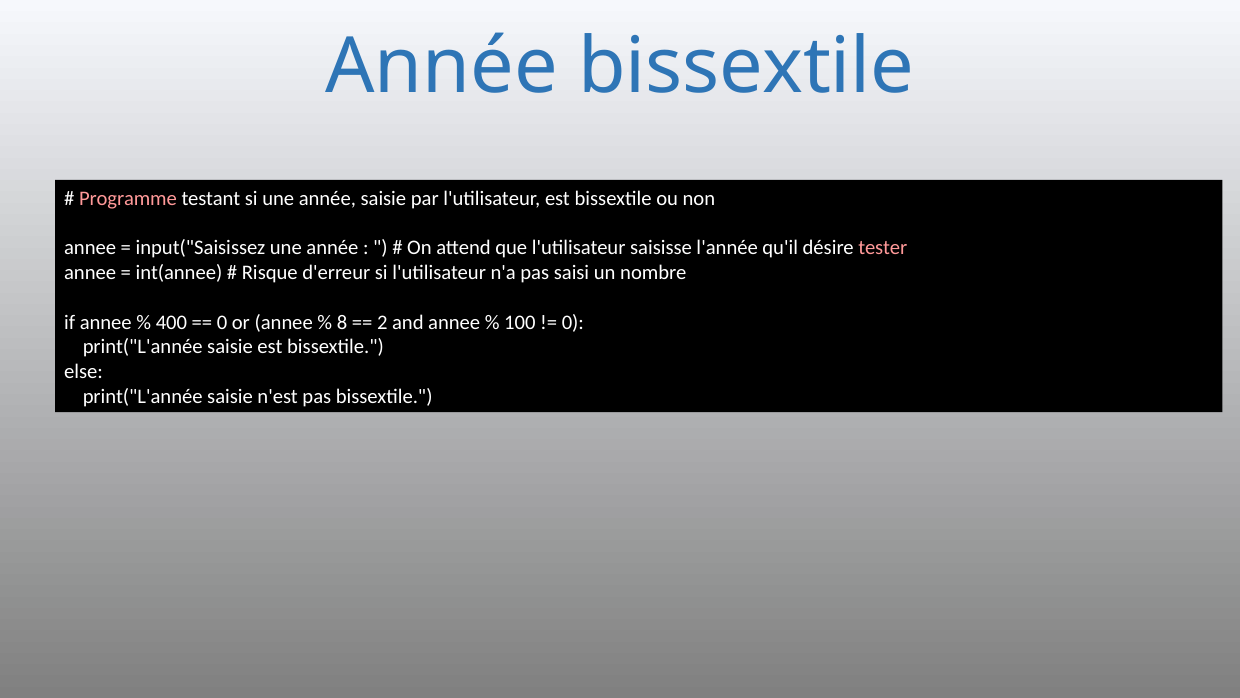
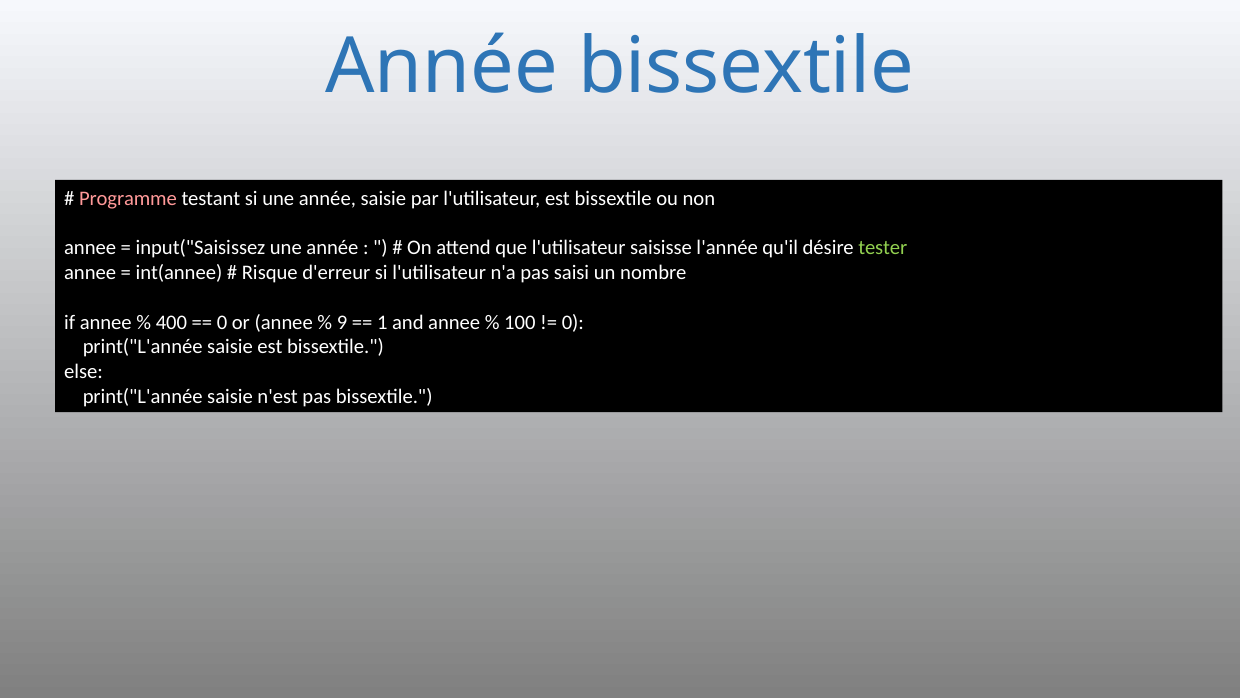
tester colour: pink -> light green (883, 248)
8: 8 -> 9 (342, 322)
2: 2 -> 1 (382, 322)
